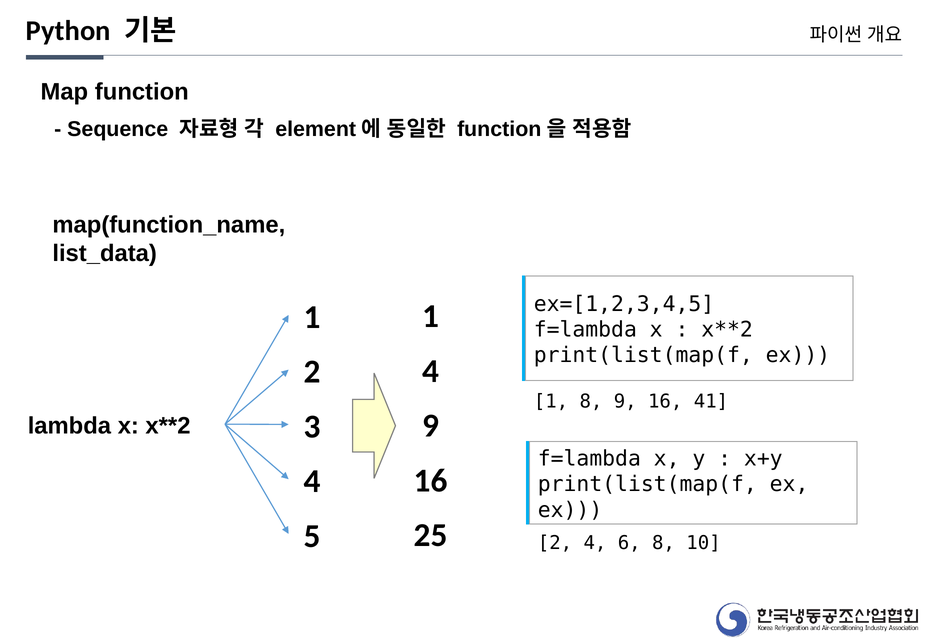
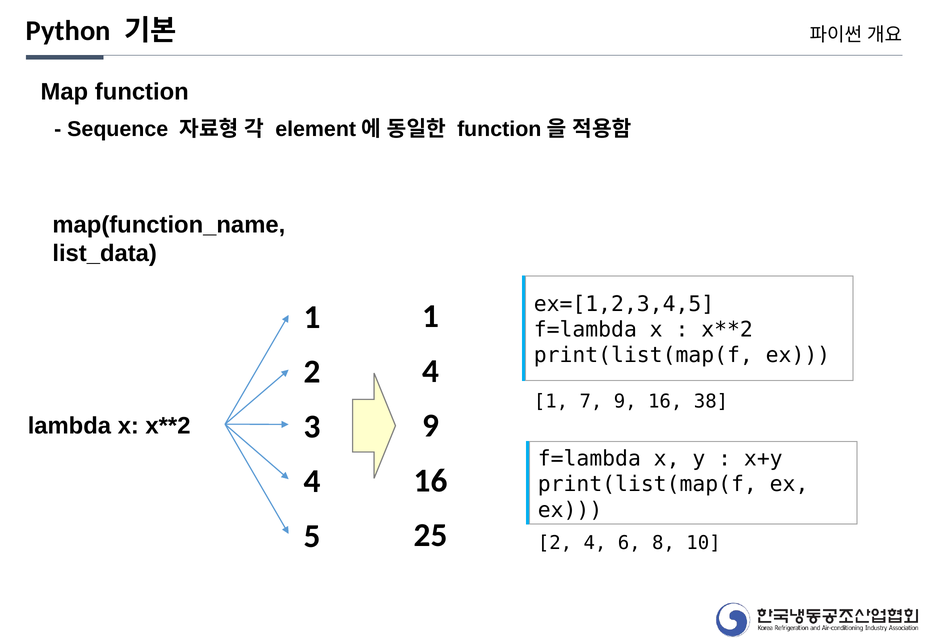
1 8: 8 -> 7 (591, 401)
41: 41 -> 38 (711, 401)
